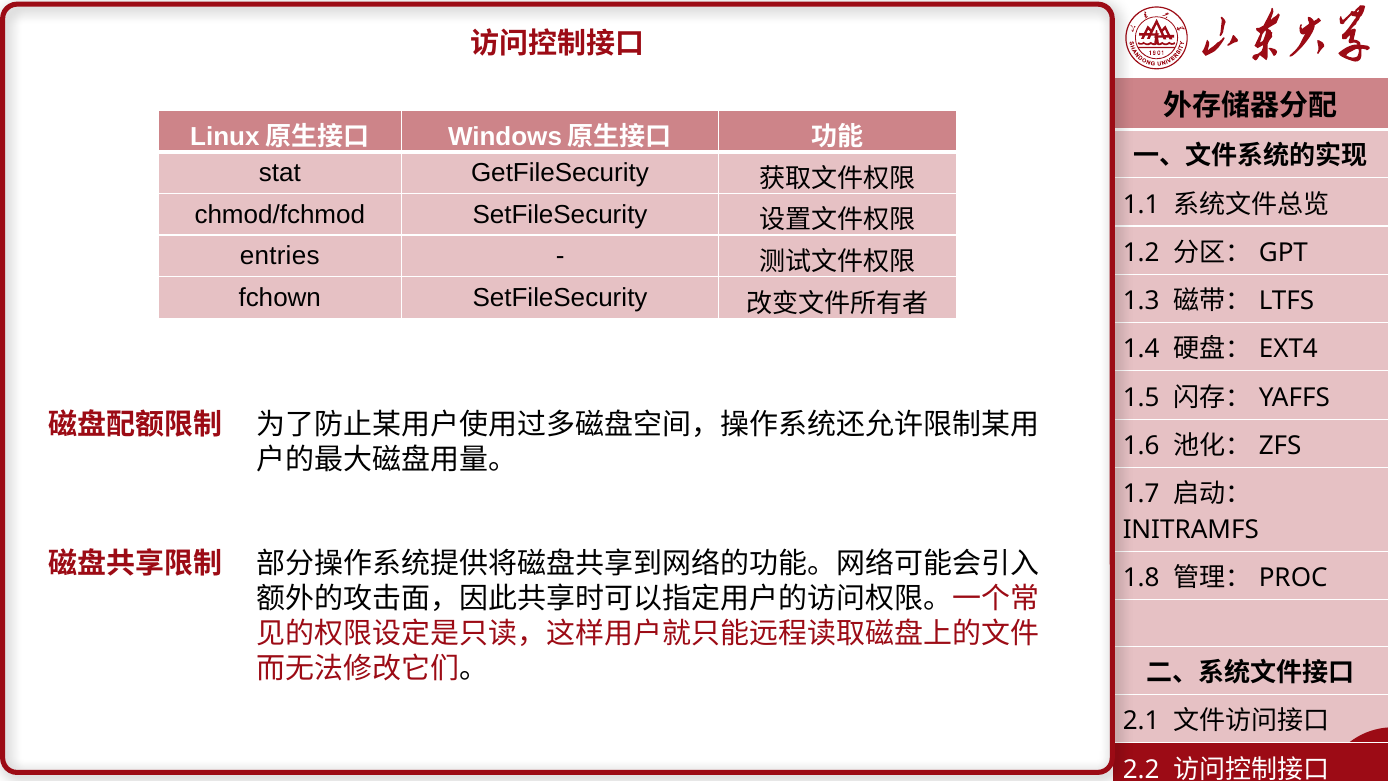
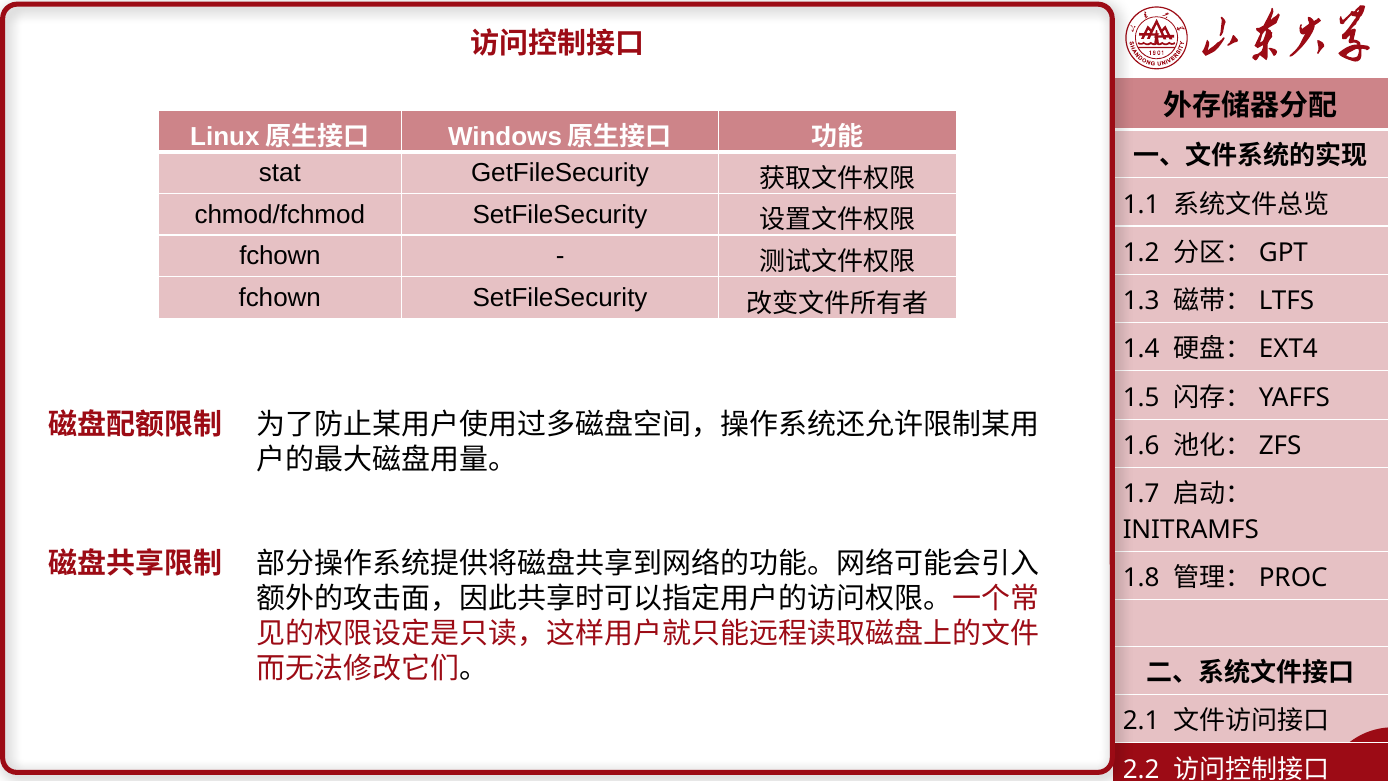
entries: entries -> fchown (280, 256)
